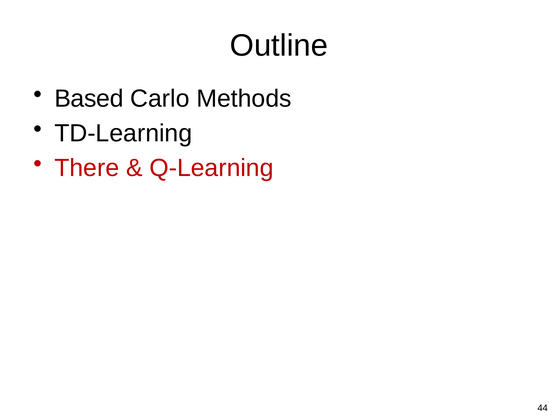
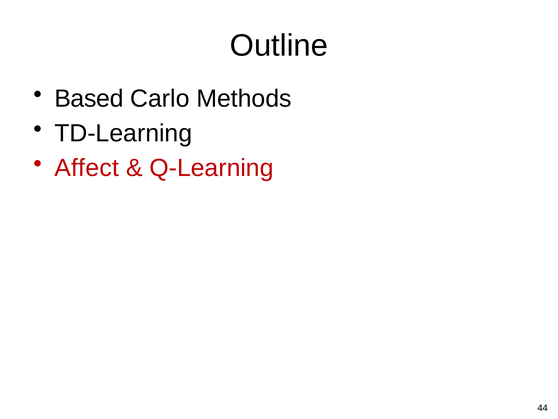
There: There -> Affect (87, 168)
